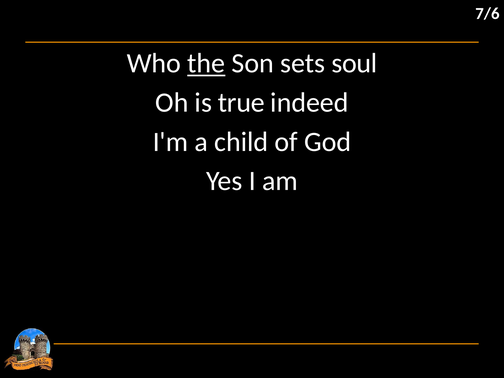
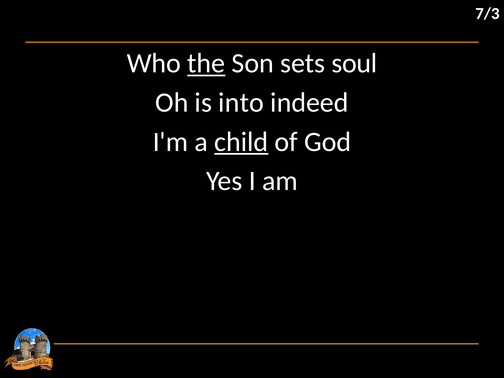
7/6: 7/6 -> 7/3 (487, 14)
true: true -> into (241, 103)
child underline: none -> present (241, 142)
